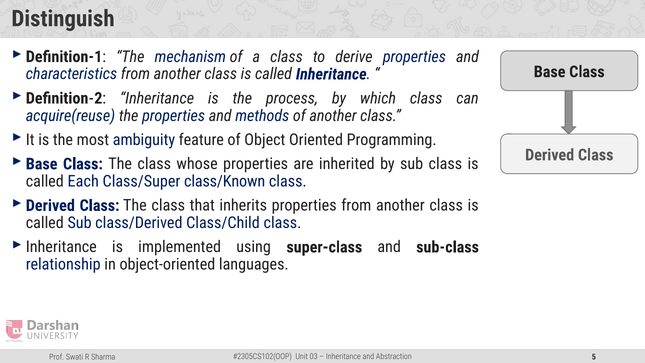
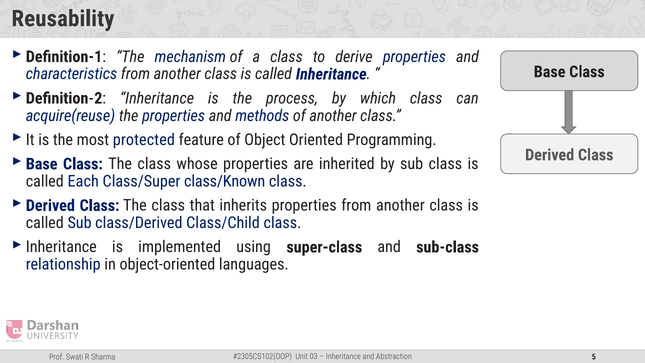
Distinguish: Distinguish -> Reusability (63, 19)
ambiguity: ambiguity -> protected (144, 140)
